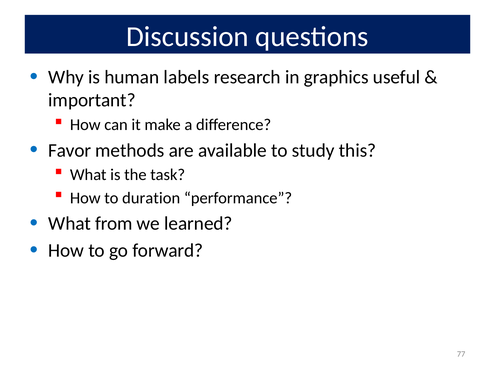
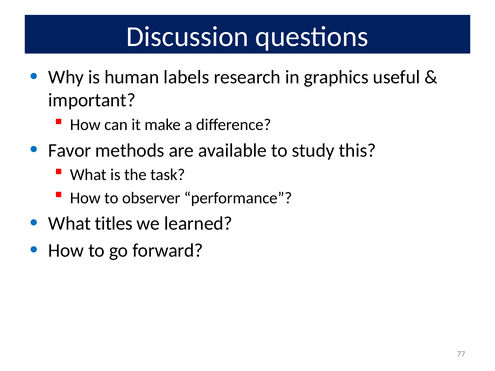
duration: duration -> observer (151, 198)
from: from -> titles (114, 224)
